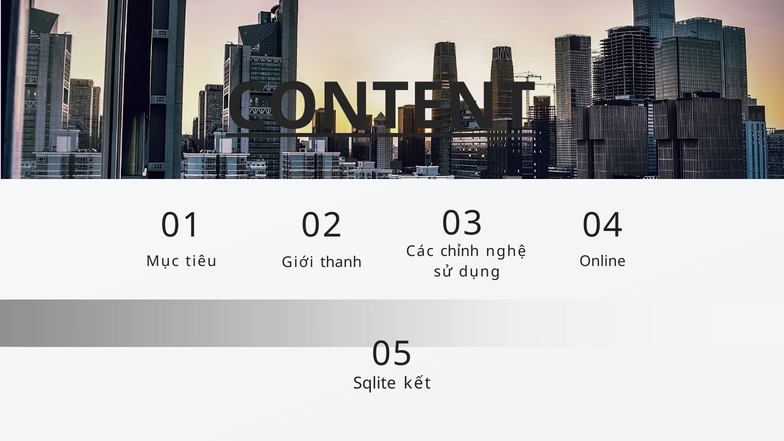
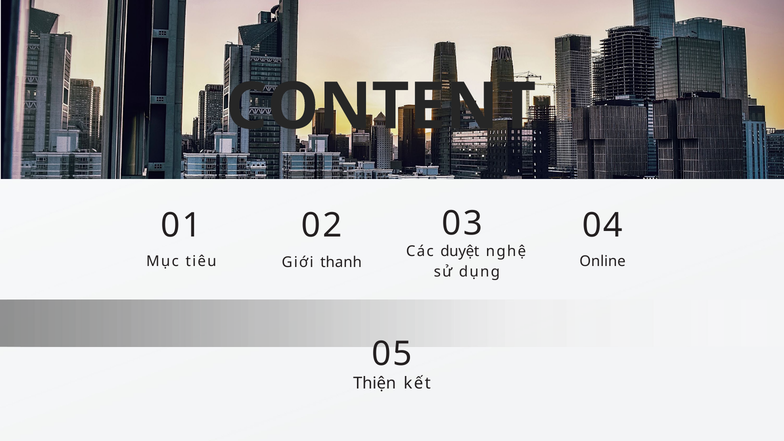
CONTENT underline: present -> none (381, 107)
chỉnh: chỉnh -> duyệt (460, 251)
Sqlite: Sqlite -> Thiện (375, 383)
